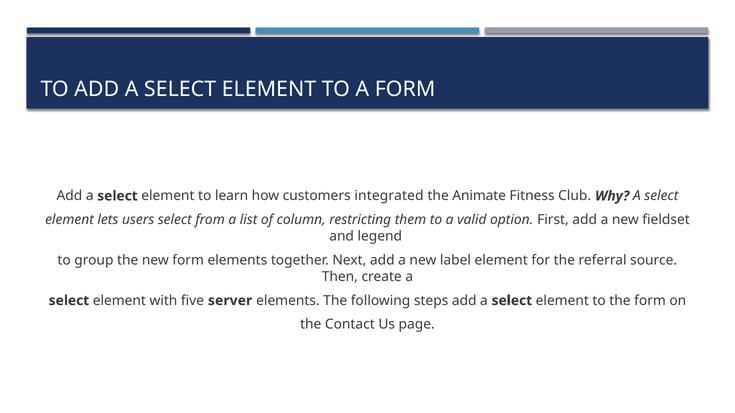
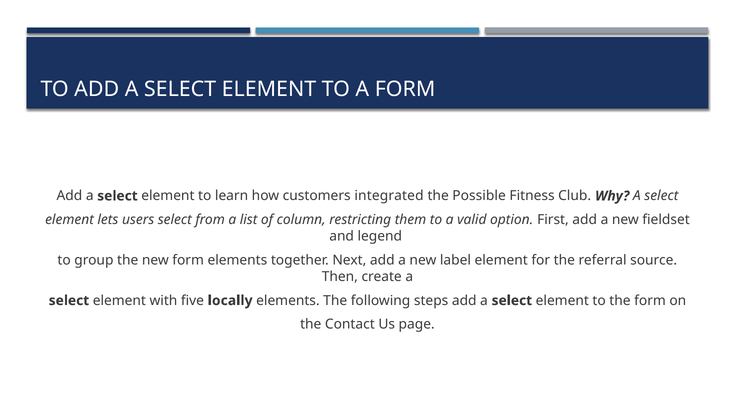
Animate: Animate -> Possible (479, 196)
server: server -> locally (230, 301)
